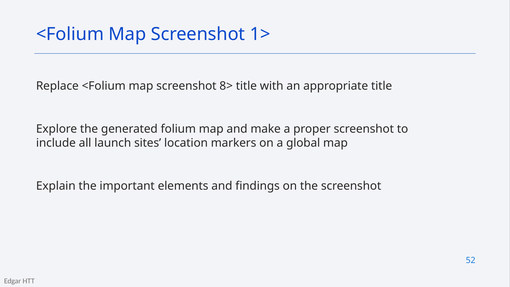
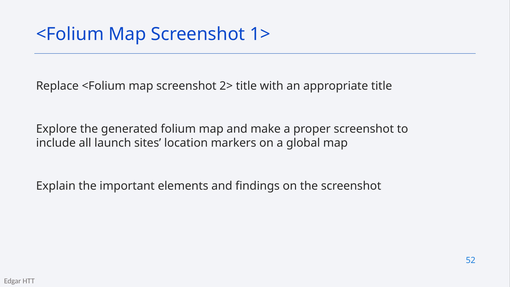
8>: 8> -> 2> (226, 86)
